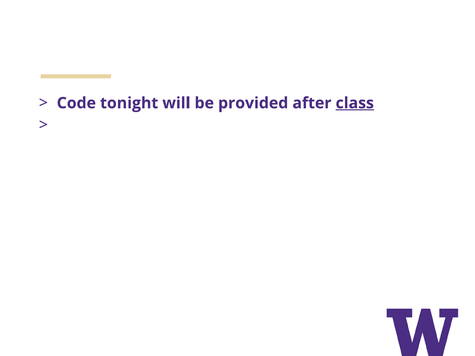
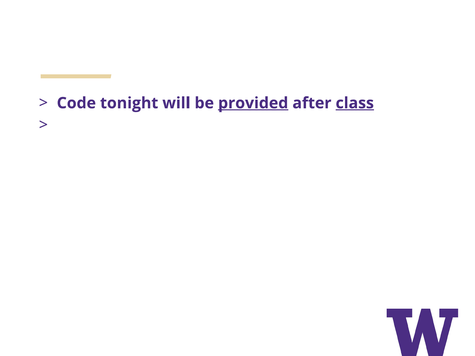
provided underline: none -> present (253, 103)
